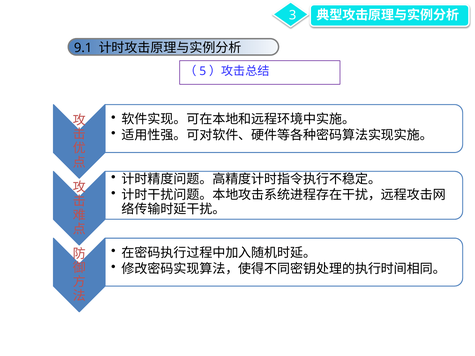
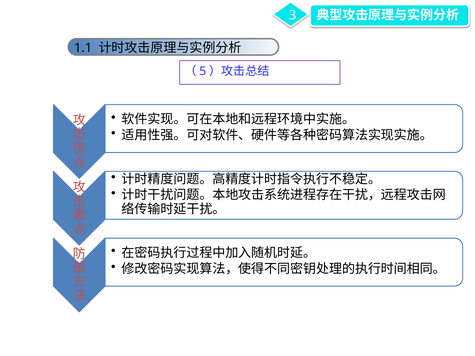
9.1: 9.1 -> 1.1 (83, 48)
